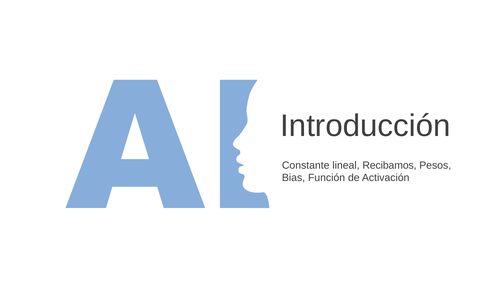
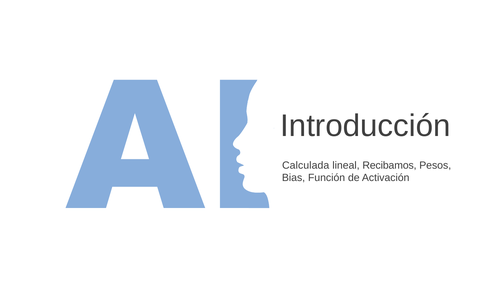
Constante: Constante -> Calculada (306, 166)
